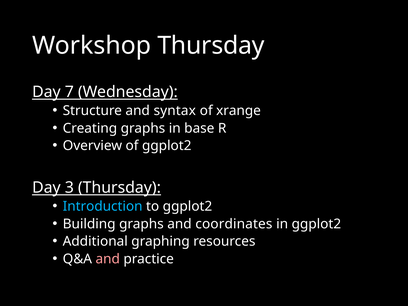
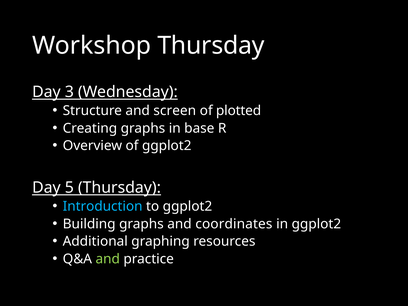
7: 7 -> 3 (69, 92)
syntax: syntax -> screen (175, 111)
xrange: xrange -> plotted (239, 111)
3: 3 -> 5 (69, 188)
and colour: pink -> light green (108, 259)
